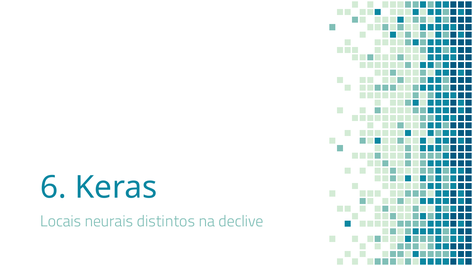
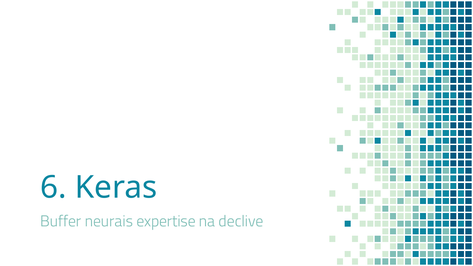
Locais: Locais -> Buffer (61, 221)
distintos: distintos -> expertise (166, 221)
